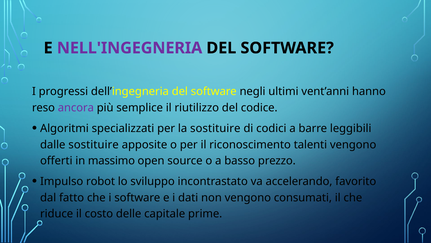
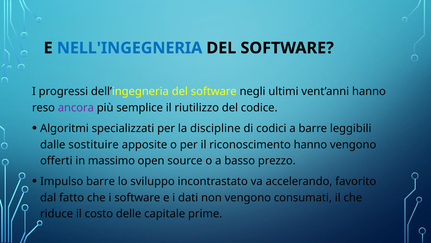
NELL'INGEGNERIA colour: purple -> blue (130, 48)
la sostituire: sostituire -> discipline (215, 128)
riconoscimento talenti: talenti -> hanno (310, 144)
Impulso robot: robot -> barre (101, 181)
